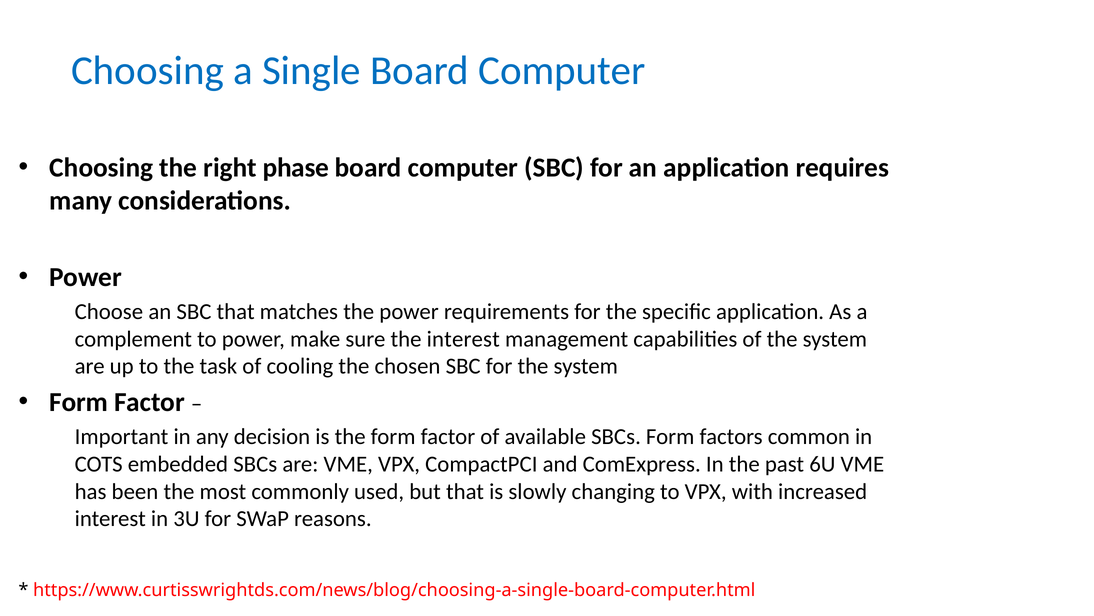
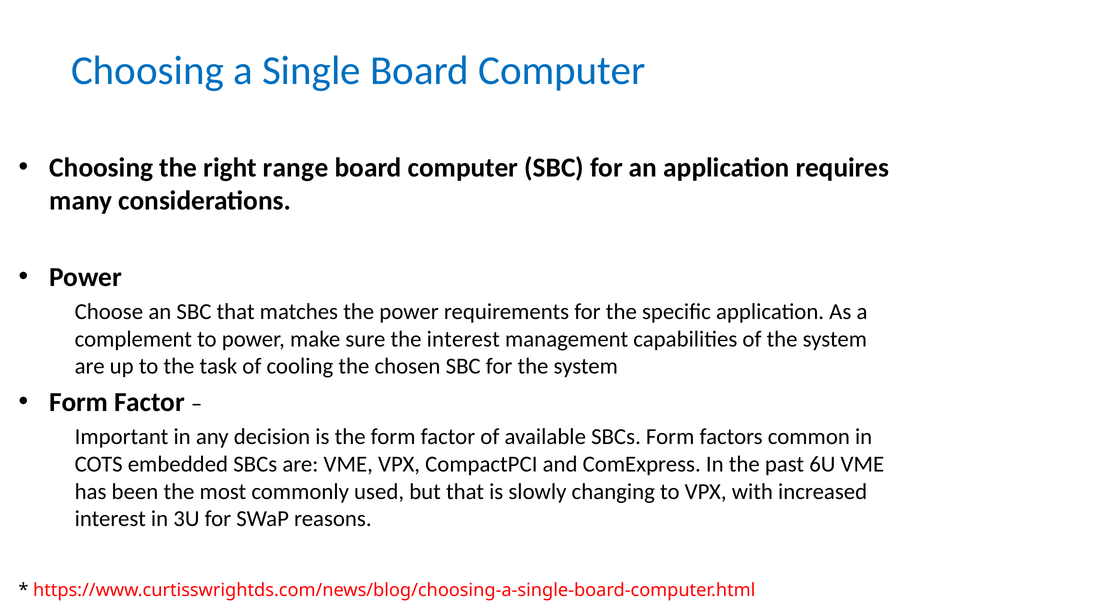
phase: phase -> range (296, 168)
